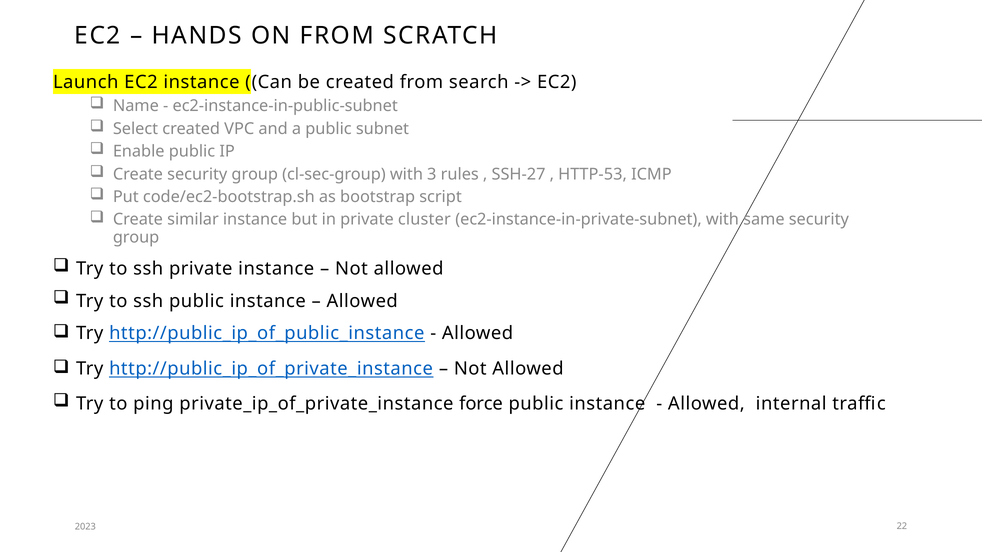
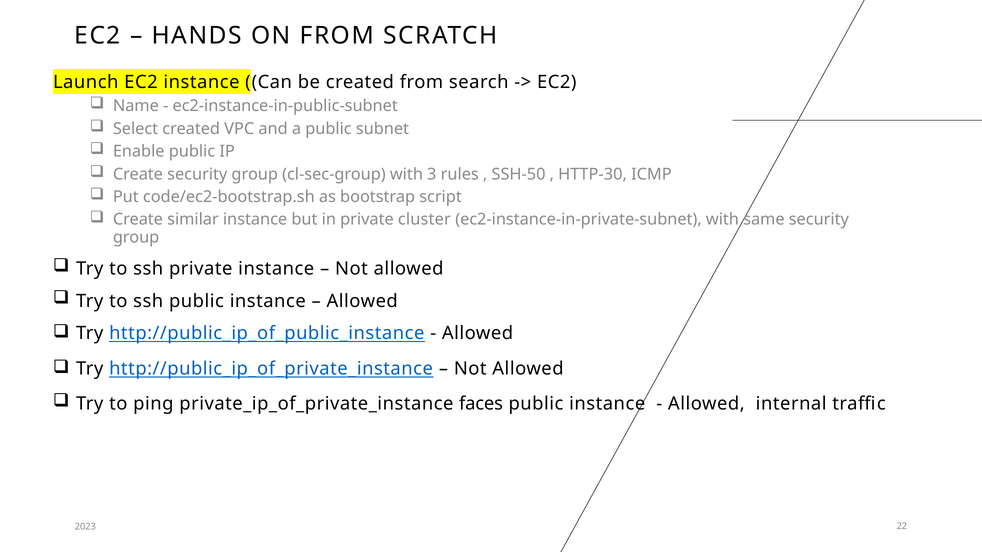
SSH-27: SSH-27 -> SSH-50 (519, 174)
HTTP-53: HTTP-53 -> HTTP-30 (593, 174)
force: force -> faces (481, 404)
